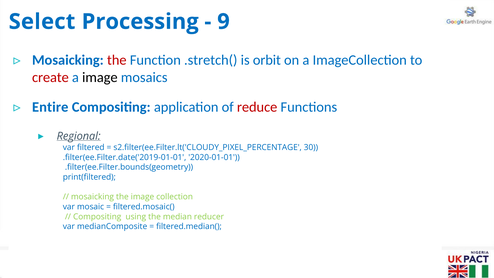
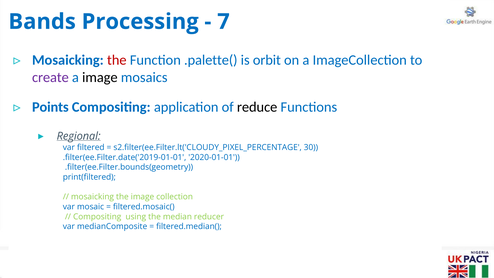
Select: Select -> Bands (42, 22)
9: 9 -> 7 (223, 22)
.stretch(: .stretch( -> .palette( (211, 60)
create colour: red -> purple (50, 77)
Entire: Entire -> Points (50, 107)
reduce colour: red -> black (257, 107)
